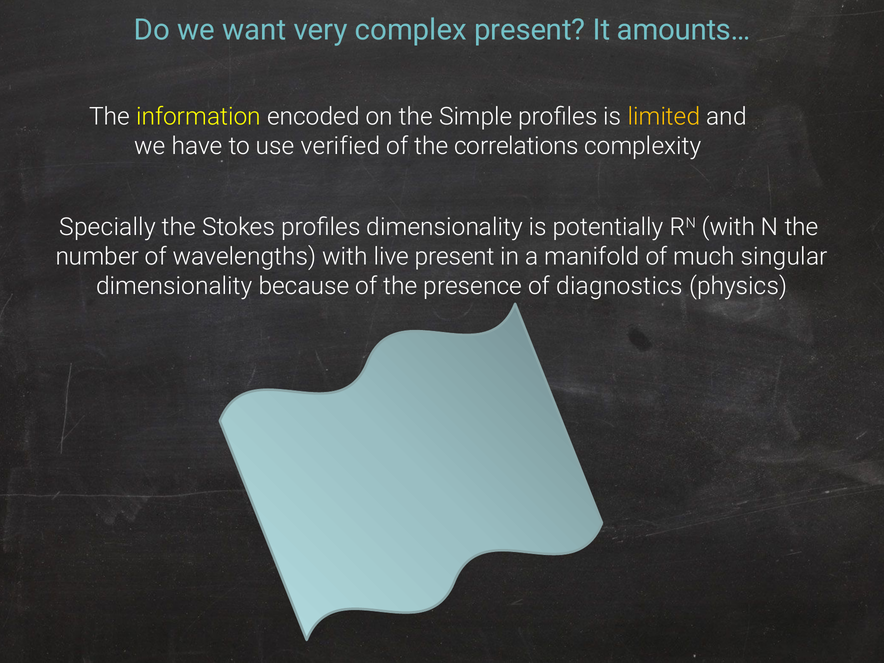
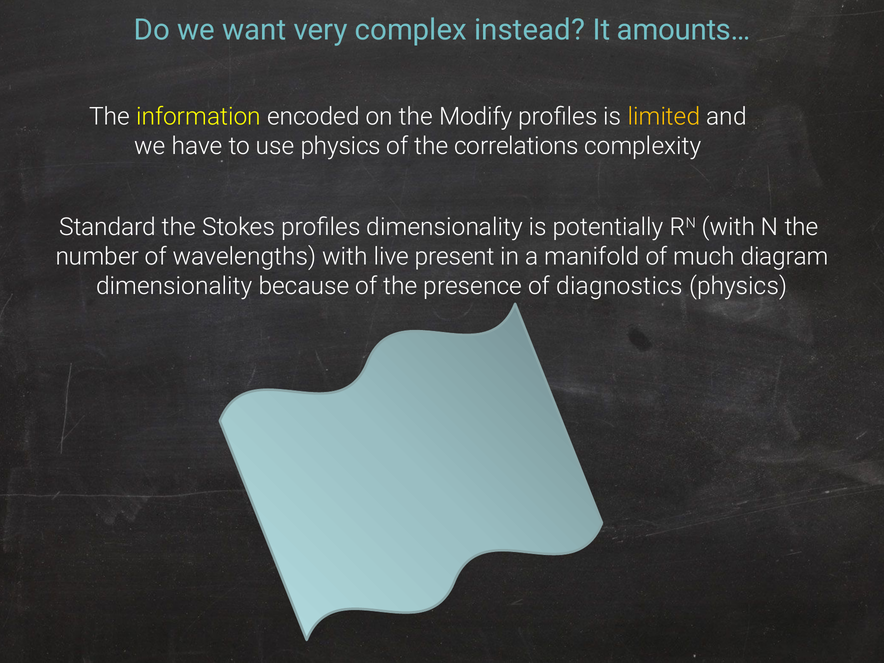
complex present: present -> instead (530, 30)
Simple: Simple -> Modify (476, 117)
use verified: verified -> physics (341, 146)
Specially: Specially -> Standard (108, 227)
singular: singular -> diagram (784, 257)
